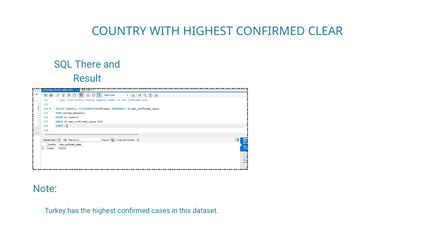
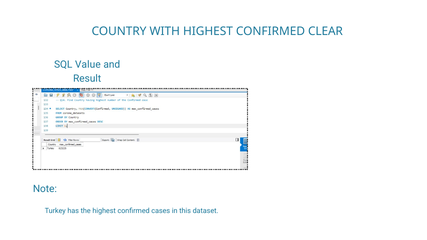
There: There -> Value (88, 64)
